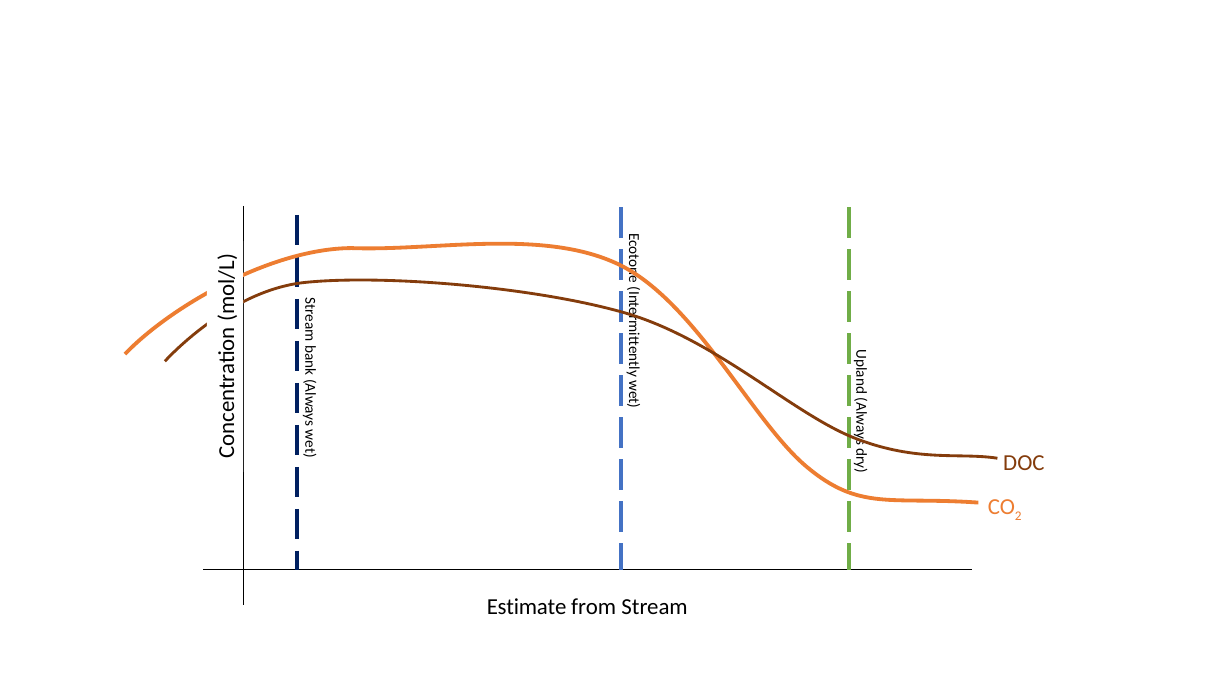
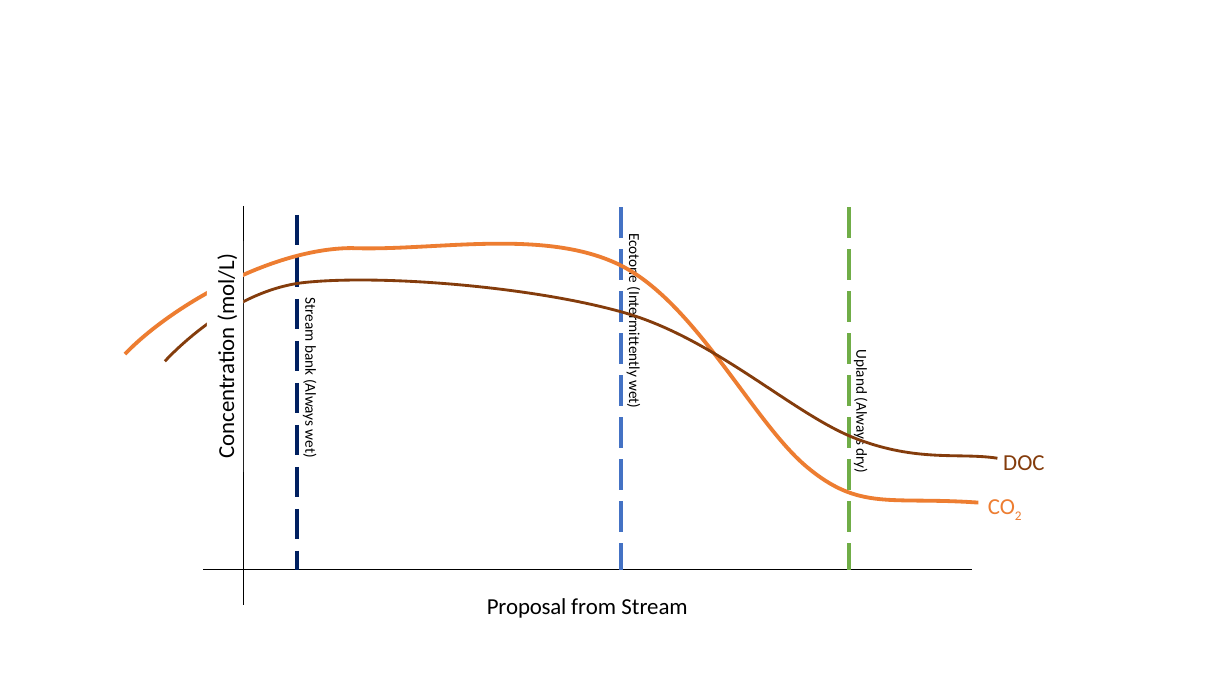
Estimate: Estimate -> Proposal (527, 607)
